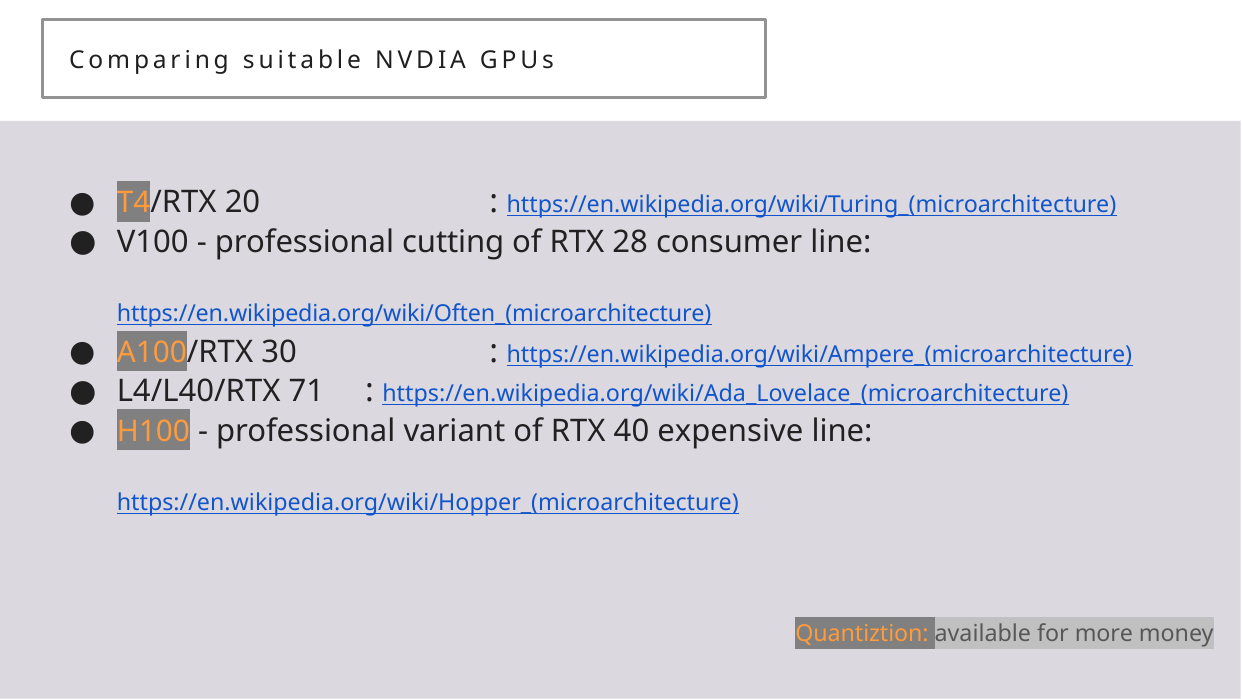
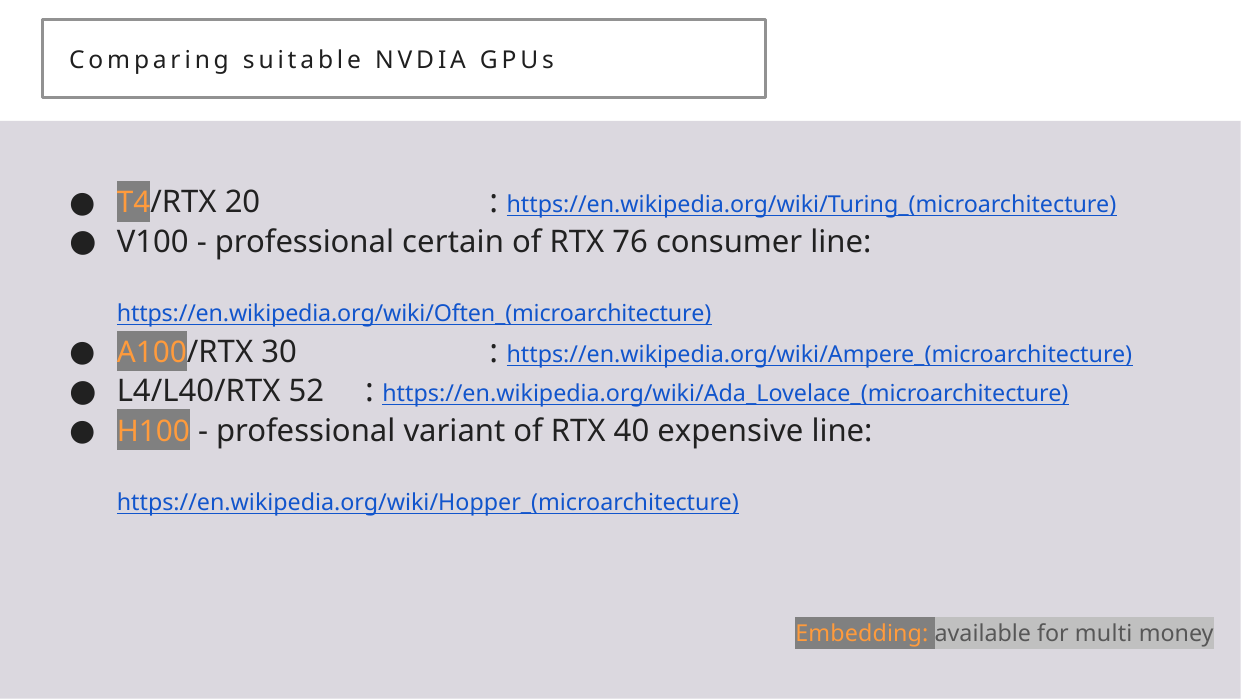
cutting: cutting -> certain (453, 242)
28: 28 -> 76 (630, 242)
71: 71 -> 52 (306, 392)
Quantiztion: Quantiztion -> Embedding (862, 634)
more: more -> multi (1104, 634)
